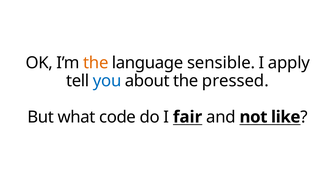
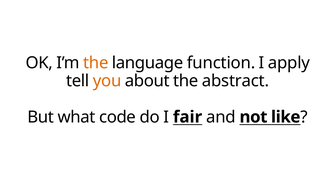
sensible: sensible -> function (221, 63)
you colour: blue -> orange (107, 81)
pressed: pressed -> abstract (235, 81)
